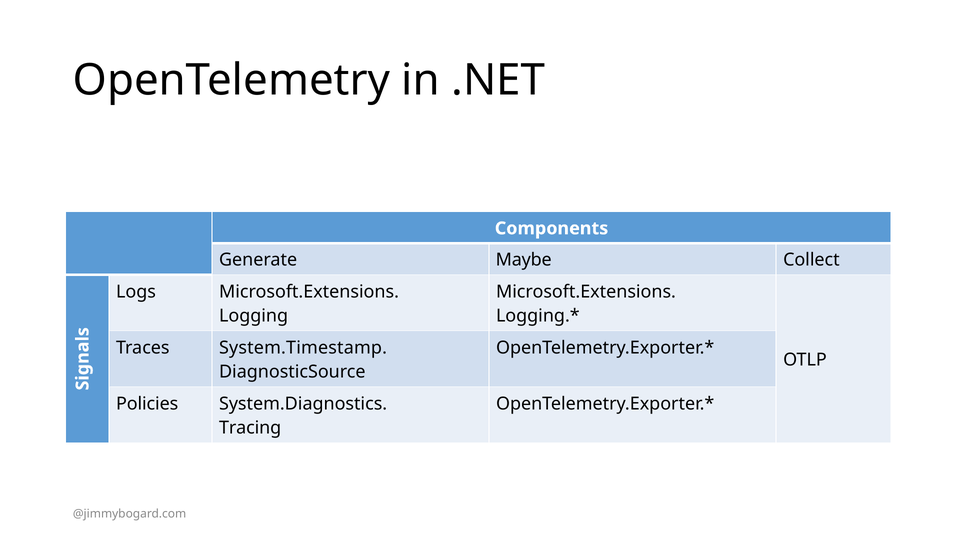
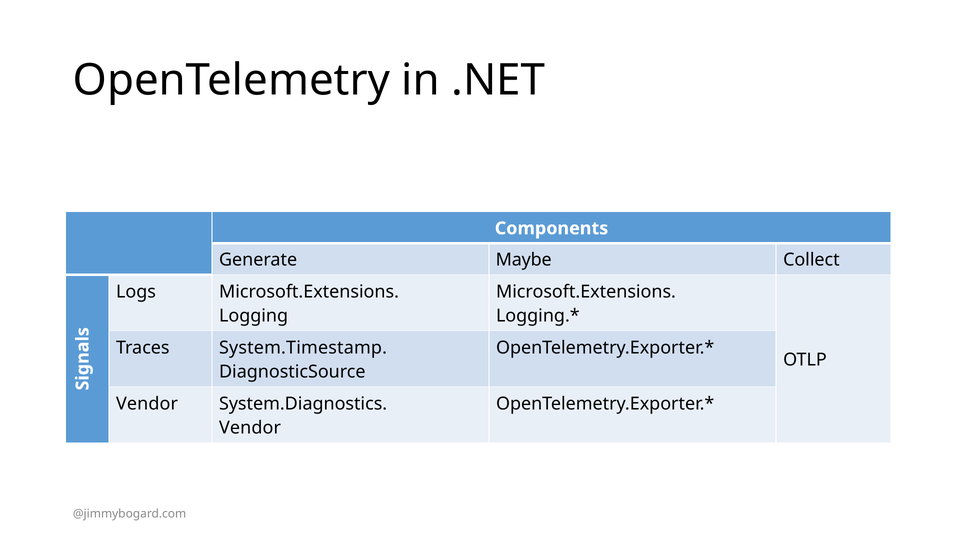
Policies: Policies -> Vendor (147, 404)
Tracing: Tracing -> Vendor (250, 428)
